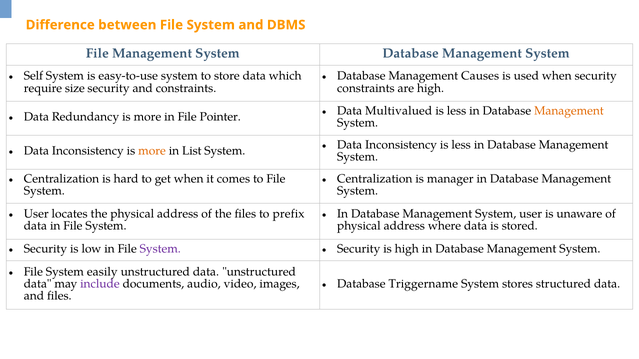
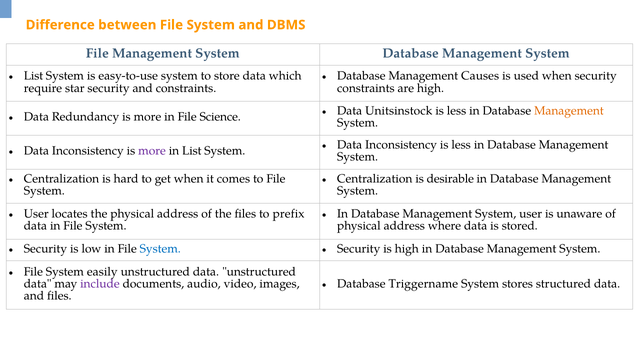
Self: Self -> List (33, 76)
size: size -> star (75, 88)
Multivalued: Multivalued -> Unitsinstock (399, 111)
Pointer: Pointer -> Science (220, 117)
more colour: orange -> purple (152, 151)
manager: manager -> desirable (450, 179)
System colour: purple -> blue (160, 249)
